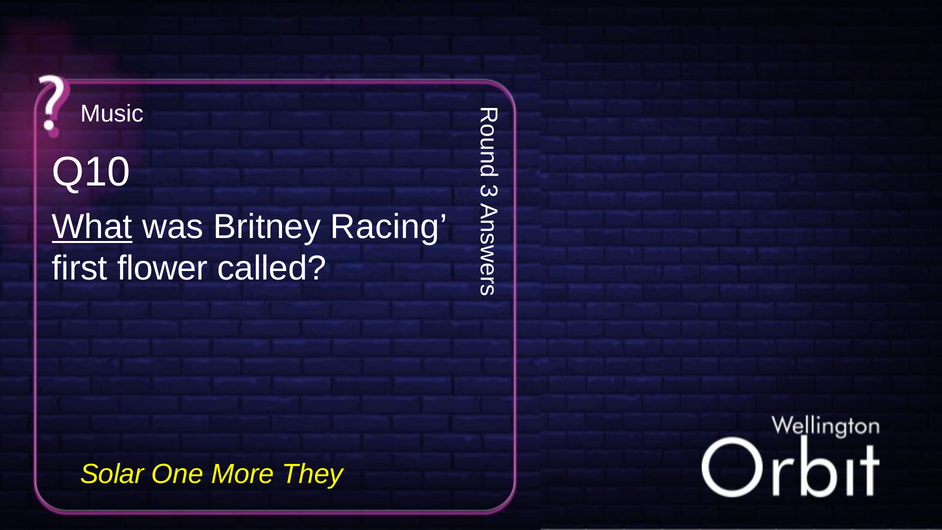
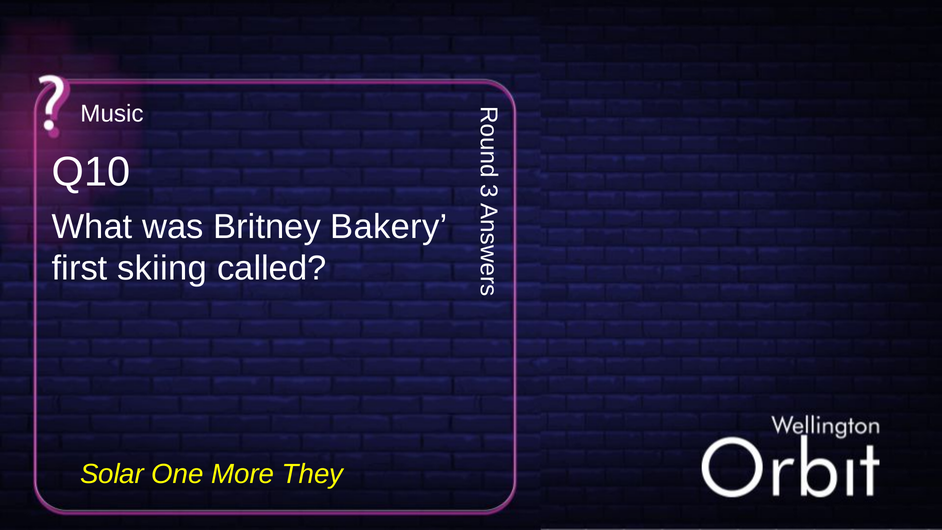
What underline: present -> none (92, 227)
Racing: Racing -> Bakery (389, 227)
flower: flower -> skiing (162, 268)
